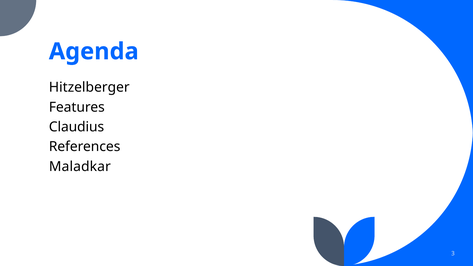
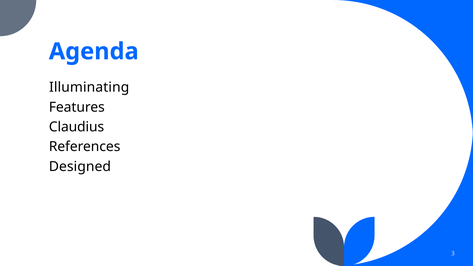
Hitzelberger: Hitzelberger -> Illuminating (89, 87)
Maladkar: Maladkar -> Designed (80, 167)
